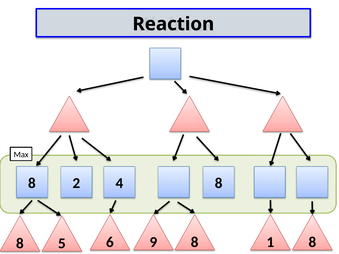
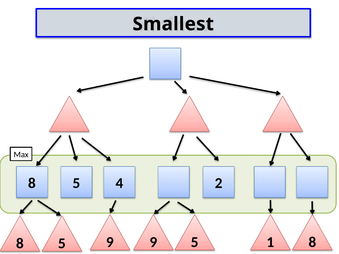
Reaction: Reaction -> Smallest (173, 24)
2: 2 -> 5 (76, 183)
4 8: 8 -> 2 (219, 183)
5 6: 6 -> 9 (110, 242)
9 8: 8 -> 5 (195, 242)
